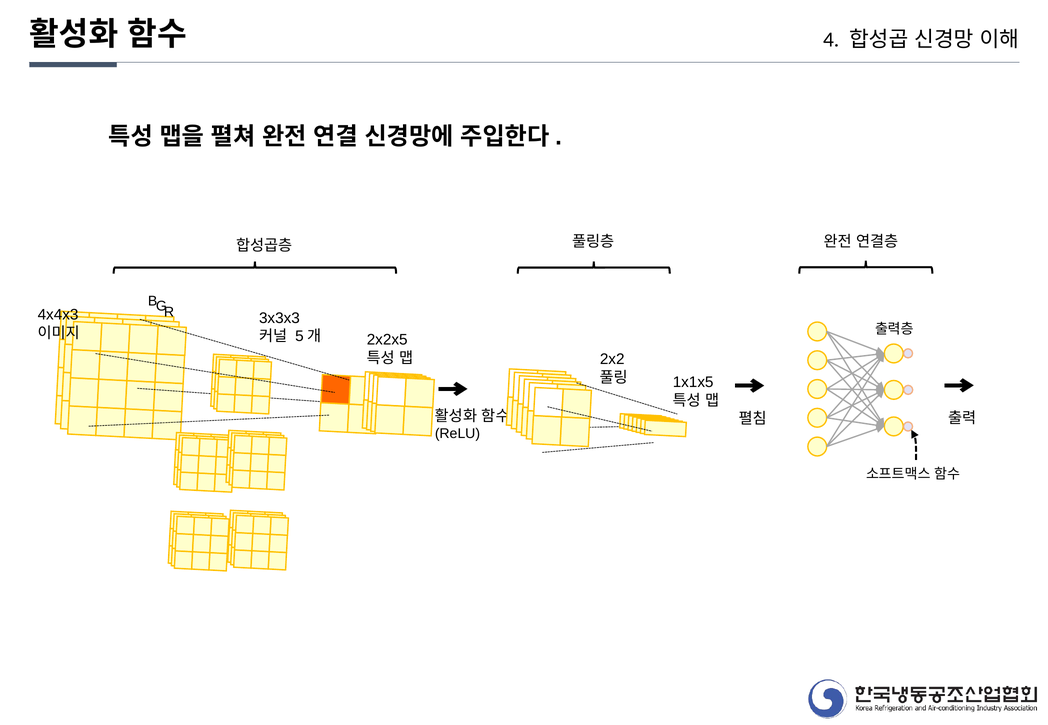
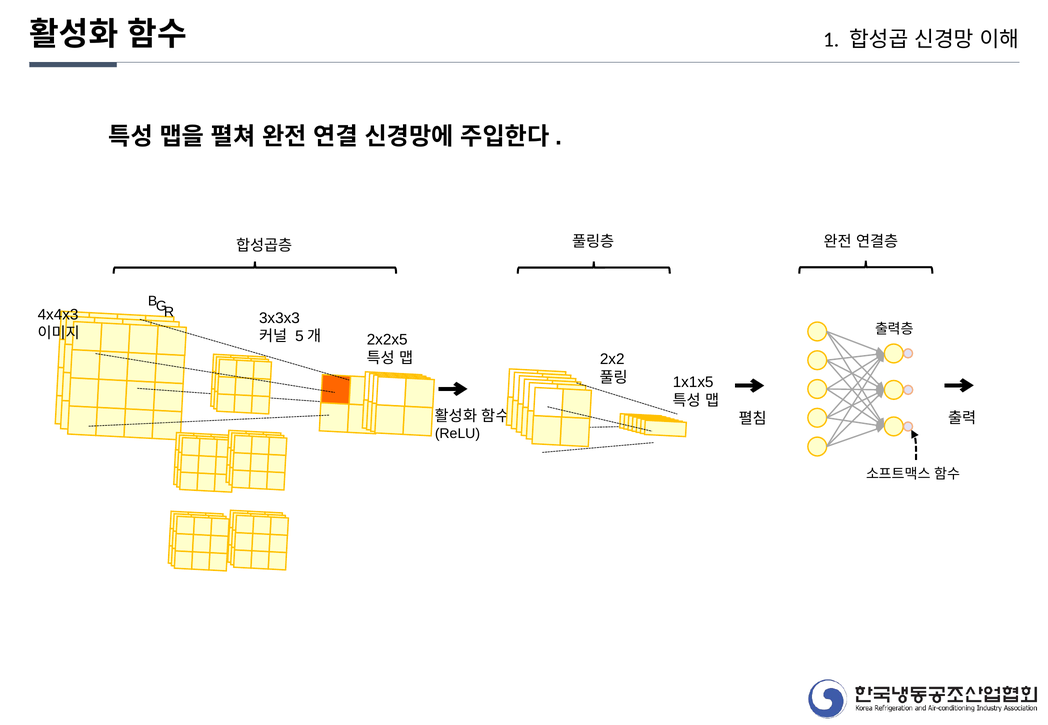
4: 4 -> 1 (831, 40)
